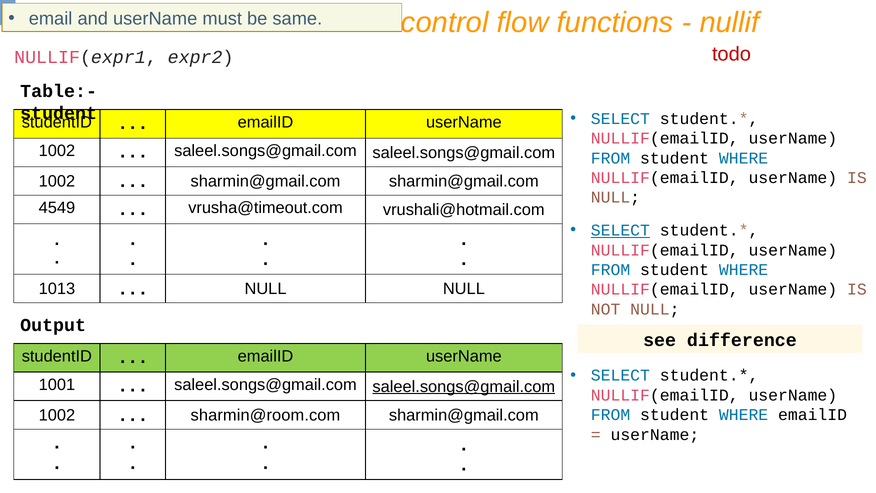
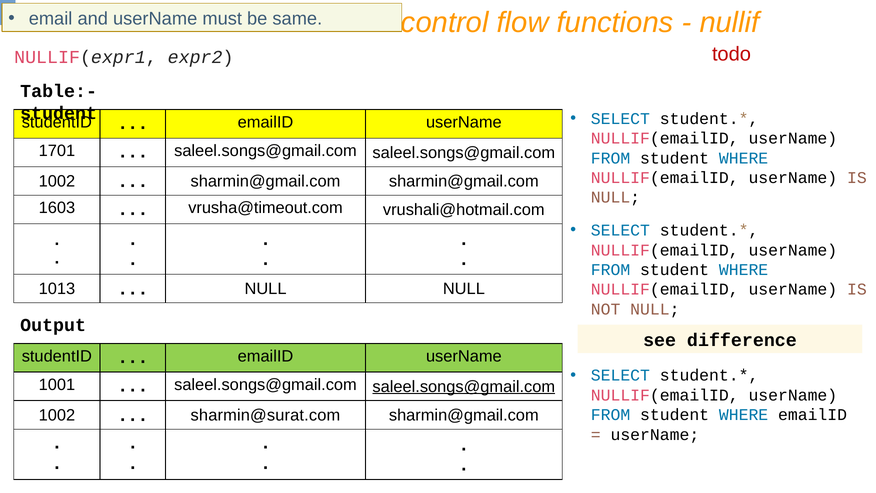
1002: 1002 -> 1701 (57, 151)
4549: 4549 -> 1603 (57, 208)
SELECT underline: present -> none (620, 230)
sharmin@room.com: sharmin@room.com -> sharmin@surat.com (265, 415)
